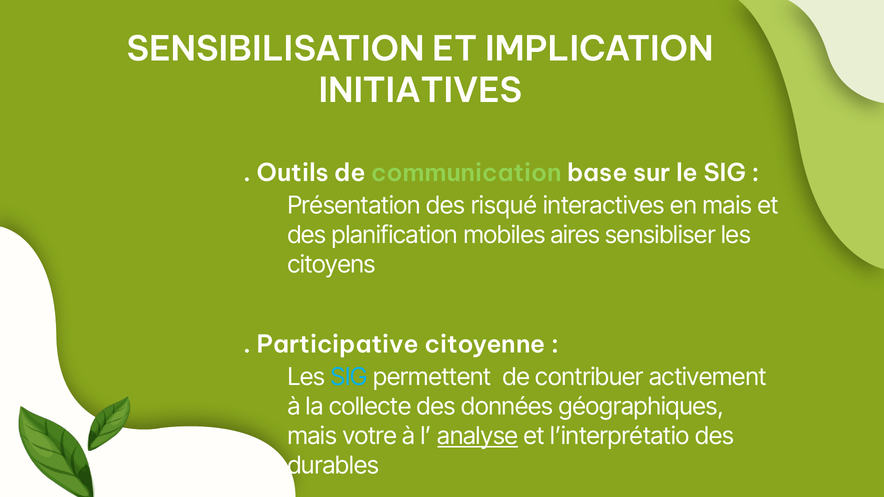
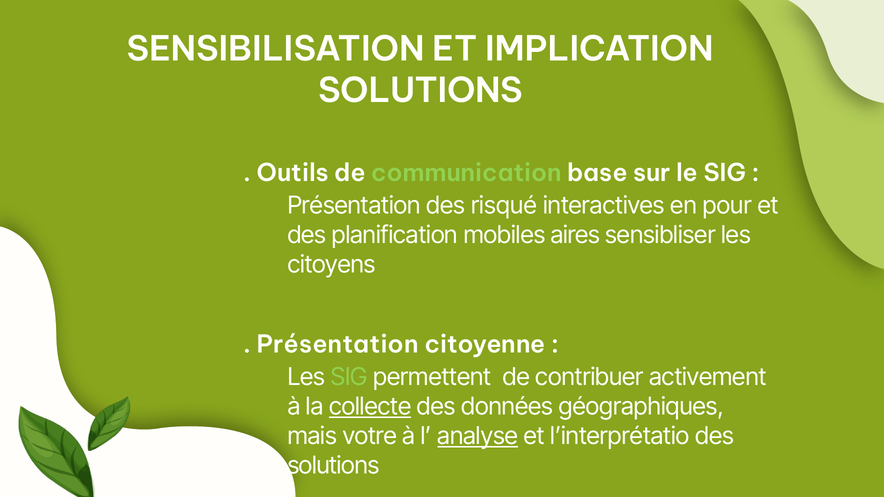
INITIATIVES: INITIATIVES -> SOLUTIONS (421, 91)
en mais: mais -> pour (727, 206)
Participative: Participative -> Présentation (338, 345)
SIG colour: light blue -> light green (349, 377)
collecte underline: none -> present (370, 407)
durables: durables -> solutions (333, 466)
